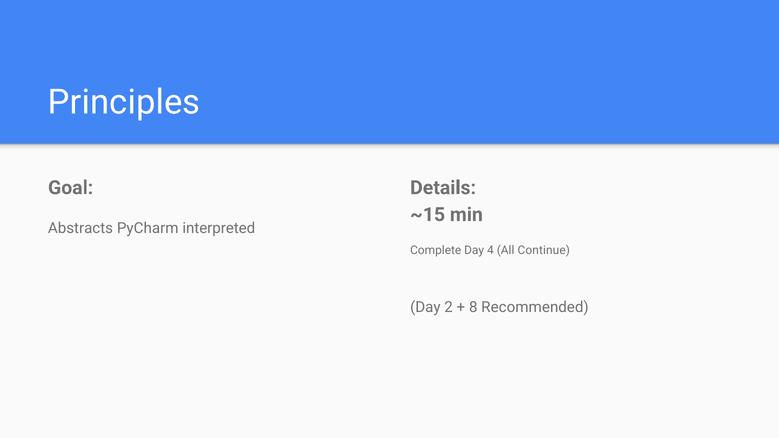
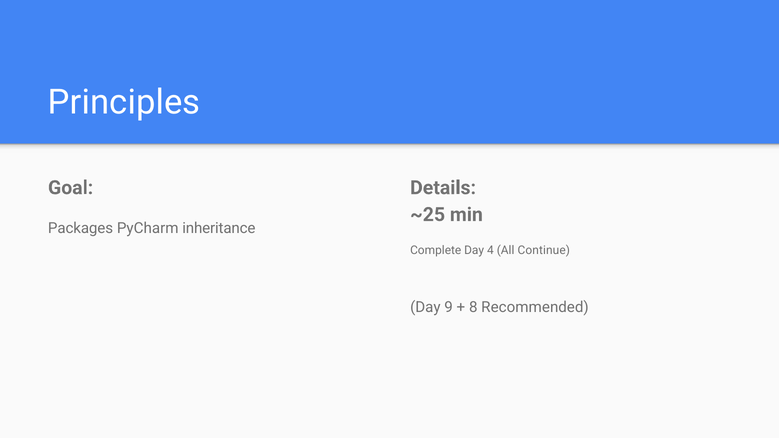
~15: ~15 -> ~25 (428, 215)
Abstracts: Abstracts -> Packages (81, 228)
interpreted: interpreted -> inheritance (219, 228)
2: 2 -> 9 (449, 308)
